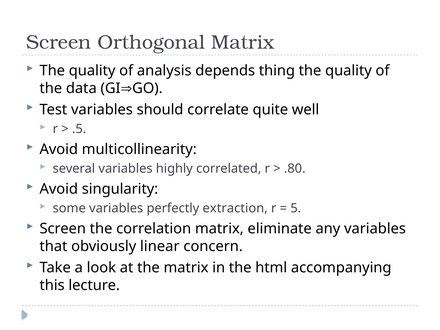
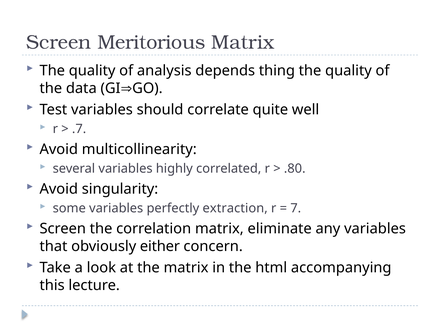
Orthogonal: Orthogonal -> Meritorious (151, 42)
.5: .5 -> .7 (79, 129)
5: 5 -> 7 (296, 208)
linear: linear -> either (160, 246)
